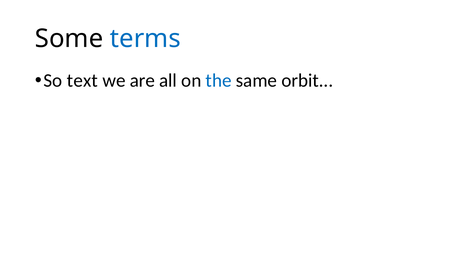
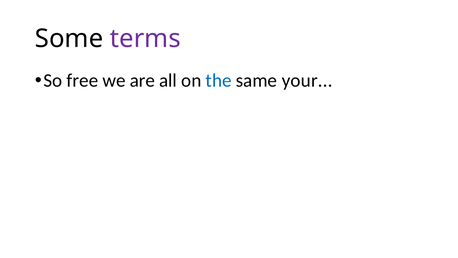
terms colour: blue -> purple (145, 38)
text: text -> free (82, 80)
orbit: orbit -> your (307, 80)
